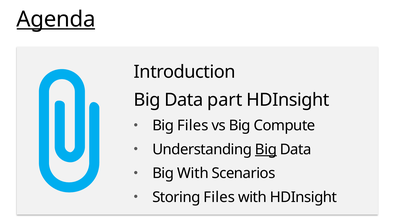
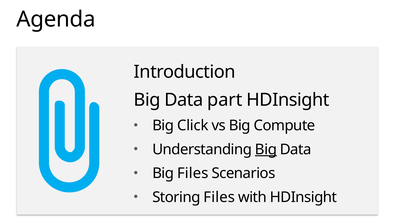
Agenda underline: present -> none (56, 19)
Big Files: Files -> Click (193, 126)
Big With: With -> Files (193, 173)
